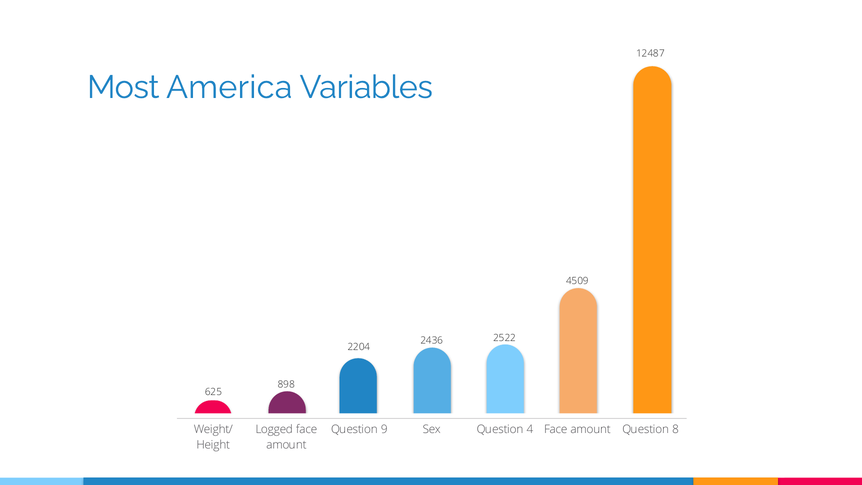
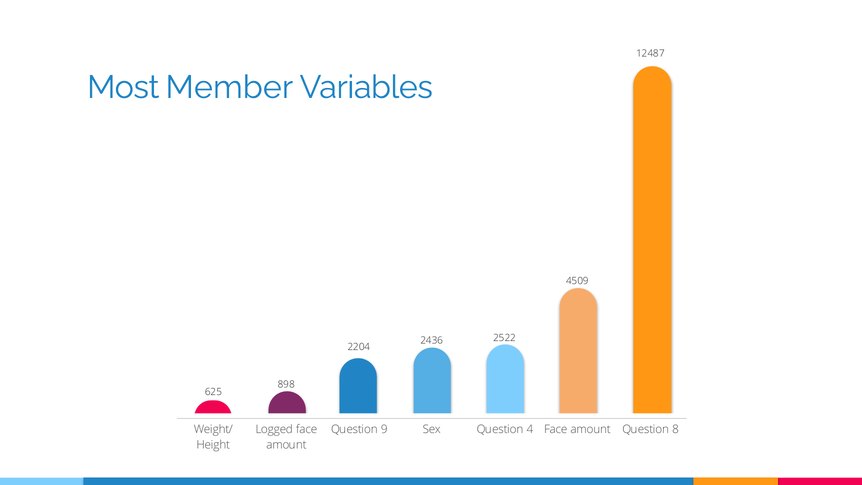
America: America -> Member (229, 87)
